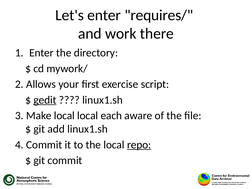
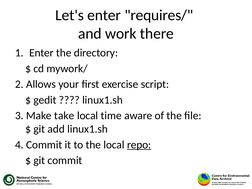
gedit underline: present -> none (45, 100)
Make local: local -> take (64, 116)
each: each -> time (111, 116)
